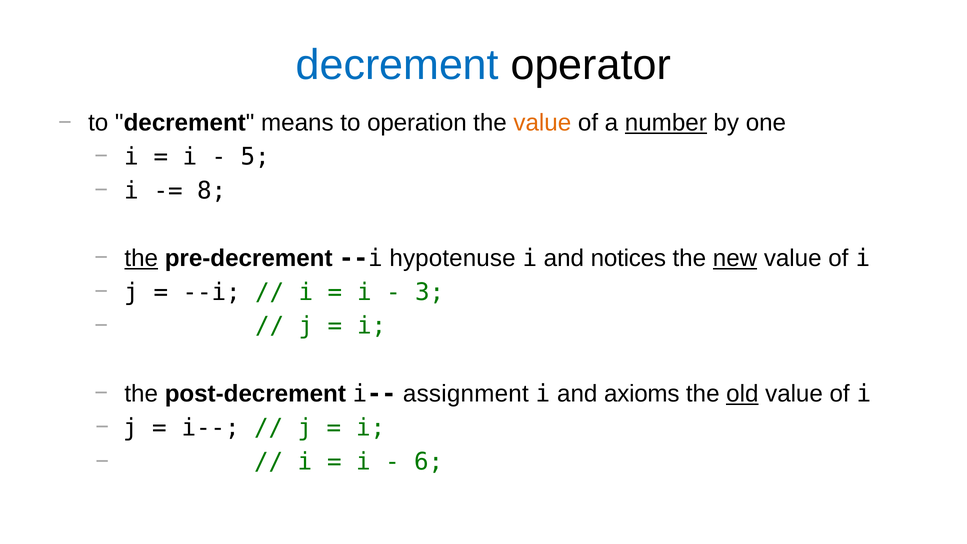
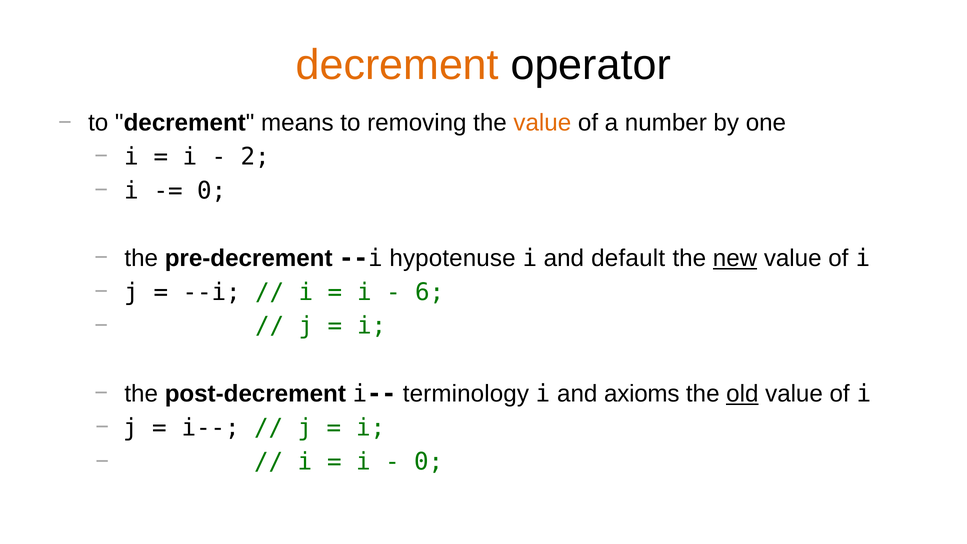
decrement colour: blue -> orange (397, 65)
operation: operation -> removing (417, 123)
number underline: present -> none (666, 123)
5: 5 -> 2 (255, 157)
8: 8 -> 0 (212, 191)
the underline: present -> none (141, 258)
notices: notices -> default (628, 258)
3: 3 -> 6 (430, 292)
assignment: assignment -> terminology (466, 394)
6: 6 -> 0 (429, 462)
